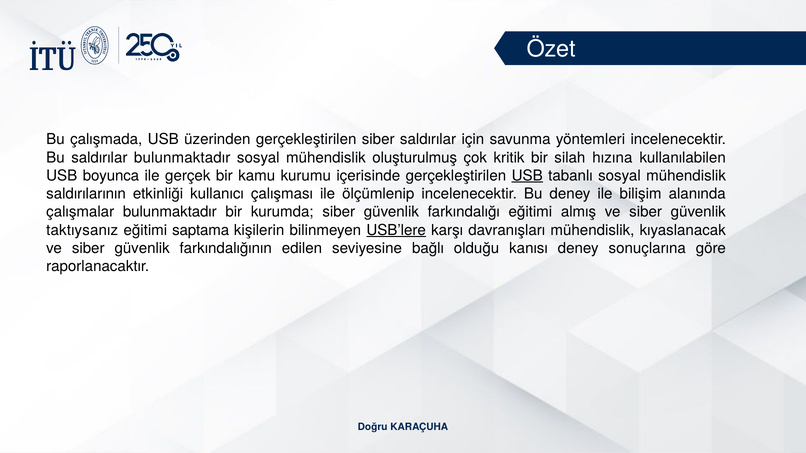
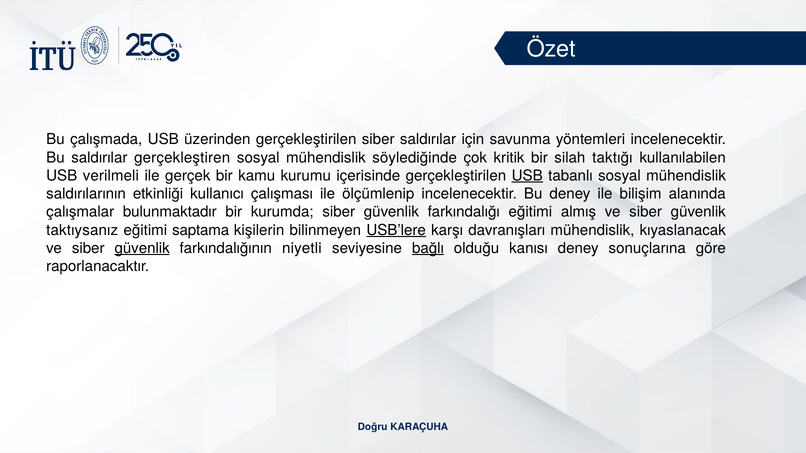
saldırılar bulunmaktadır: bulunmaktadır -> gerçekleştiren (182, 158)
oluşturulmuş: oluşturulmuş -> söylediğinde (415, 158)
hızına: hızına -> taktığı (612, 158)
boyunca: boyunca -> verilmeli (111, 176)
güvenlik underline: none -> present (142, 248)
edilen: edilen -> niyetli (302, 248)
bağlı underline: none -> present (428, 248)
